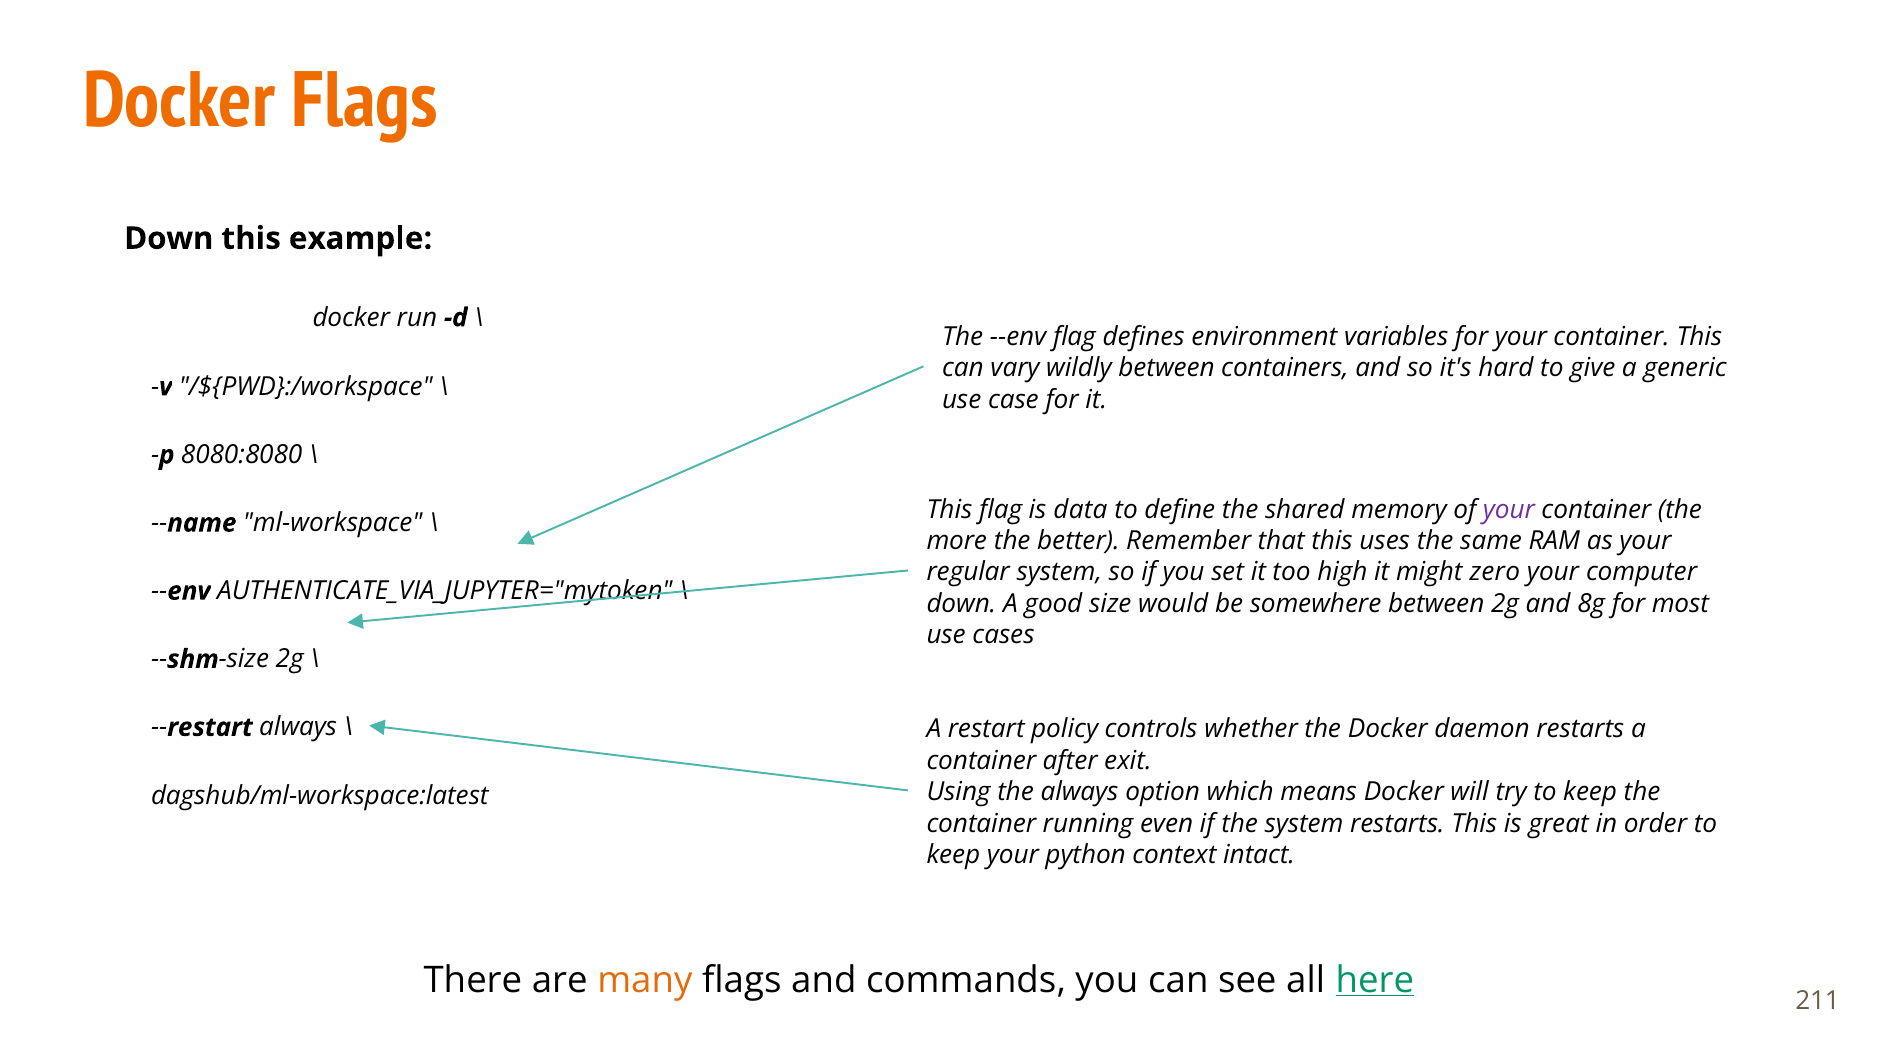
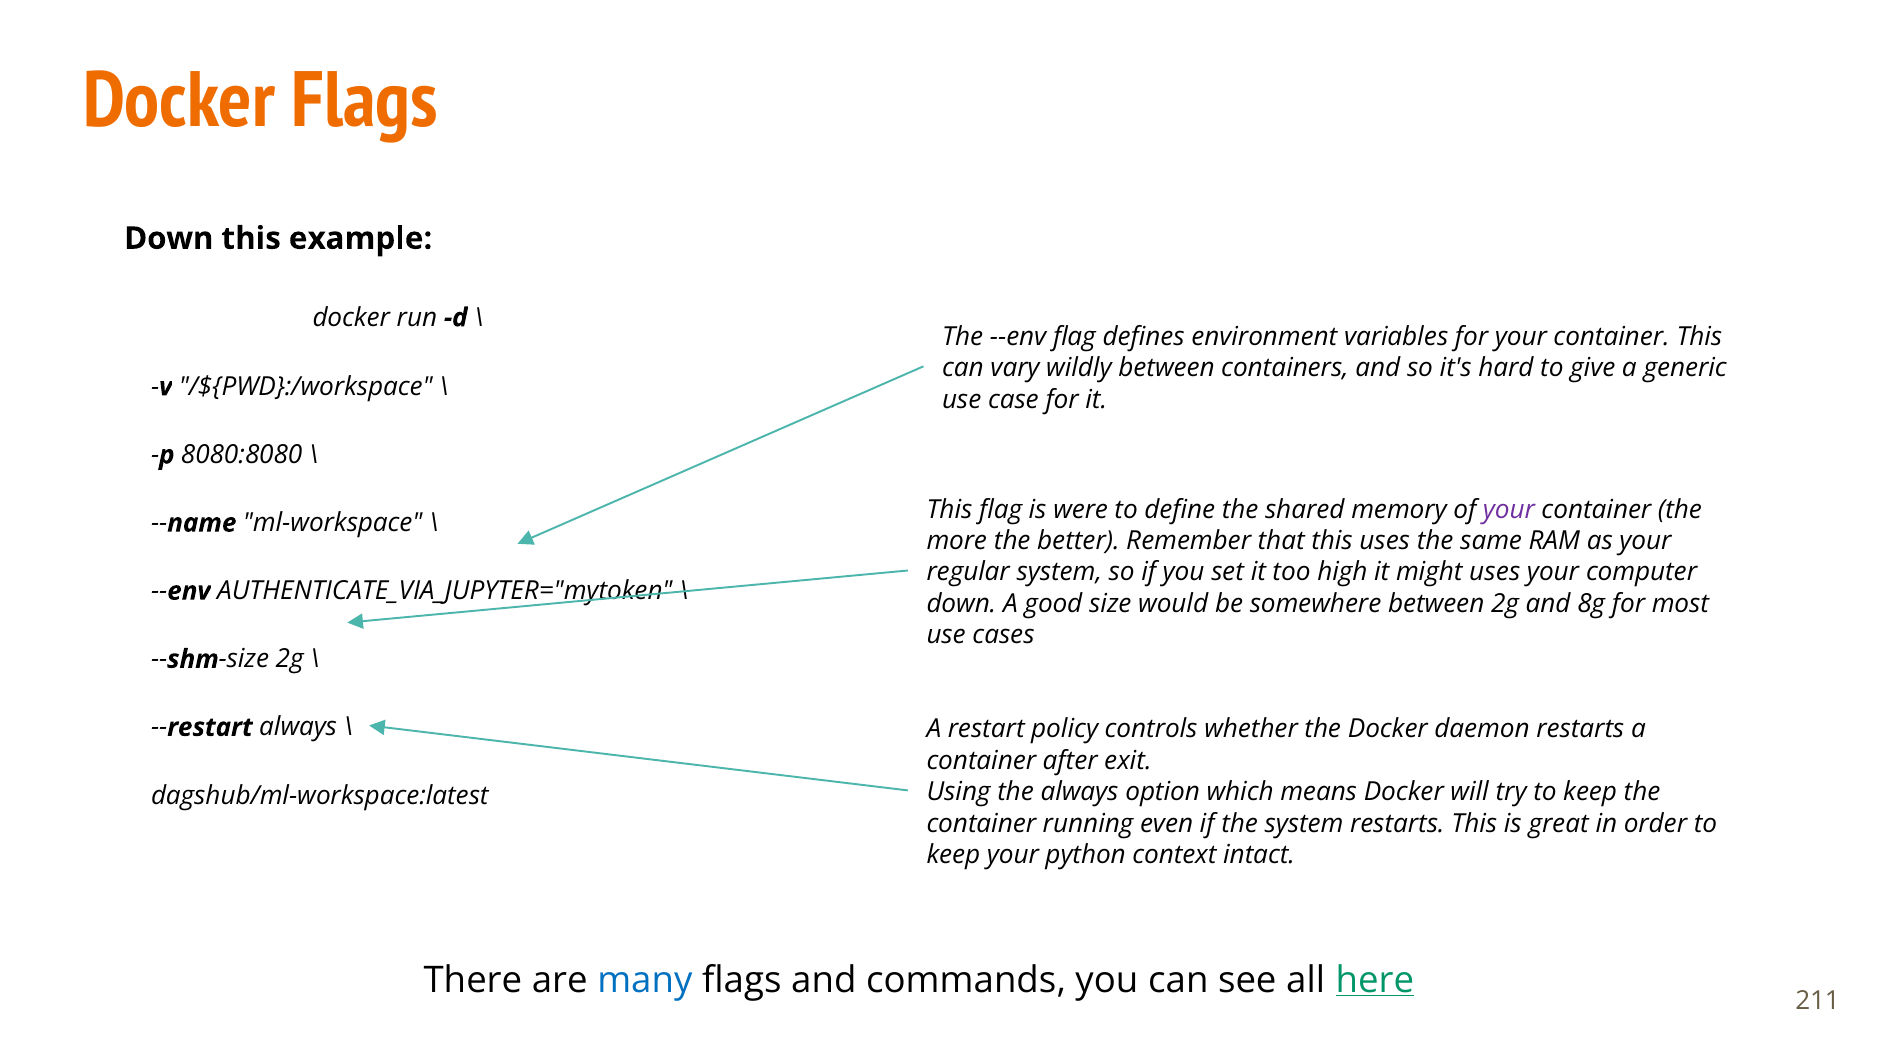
data: data -> were (1081, 509)
might zero: zero -> uses (1495, 572)
many colour: orange -> blue (645, 980)
